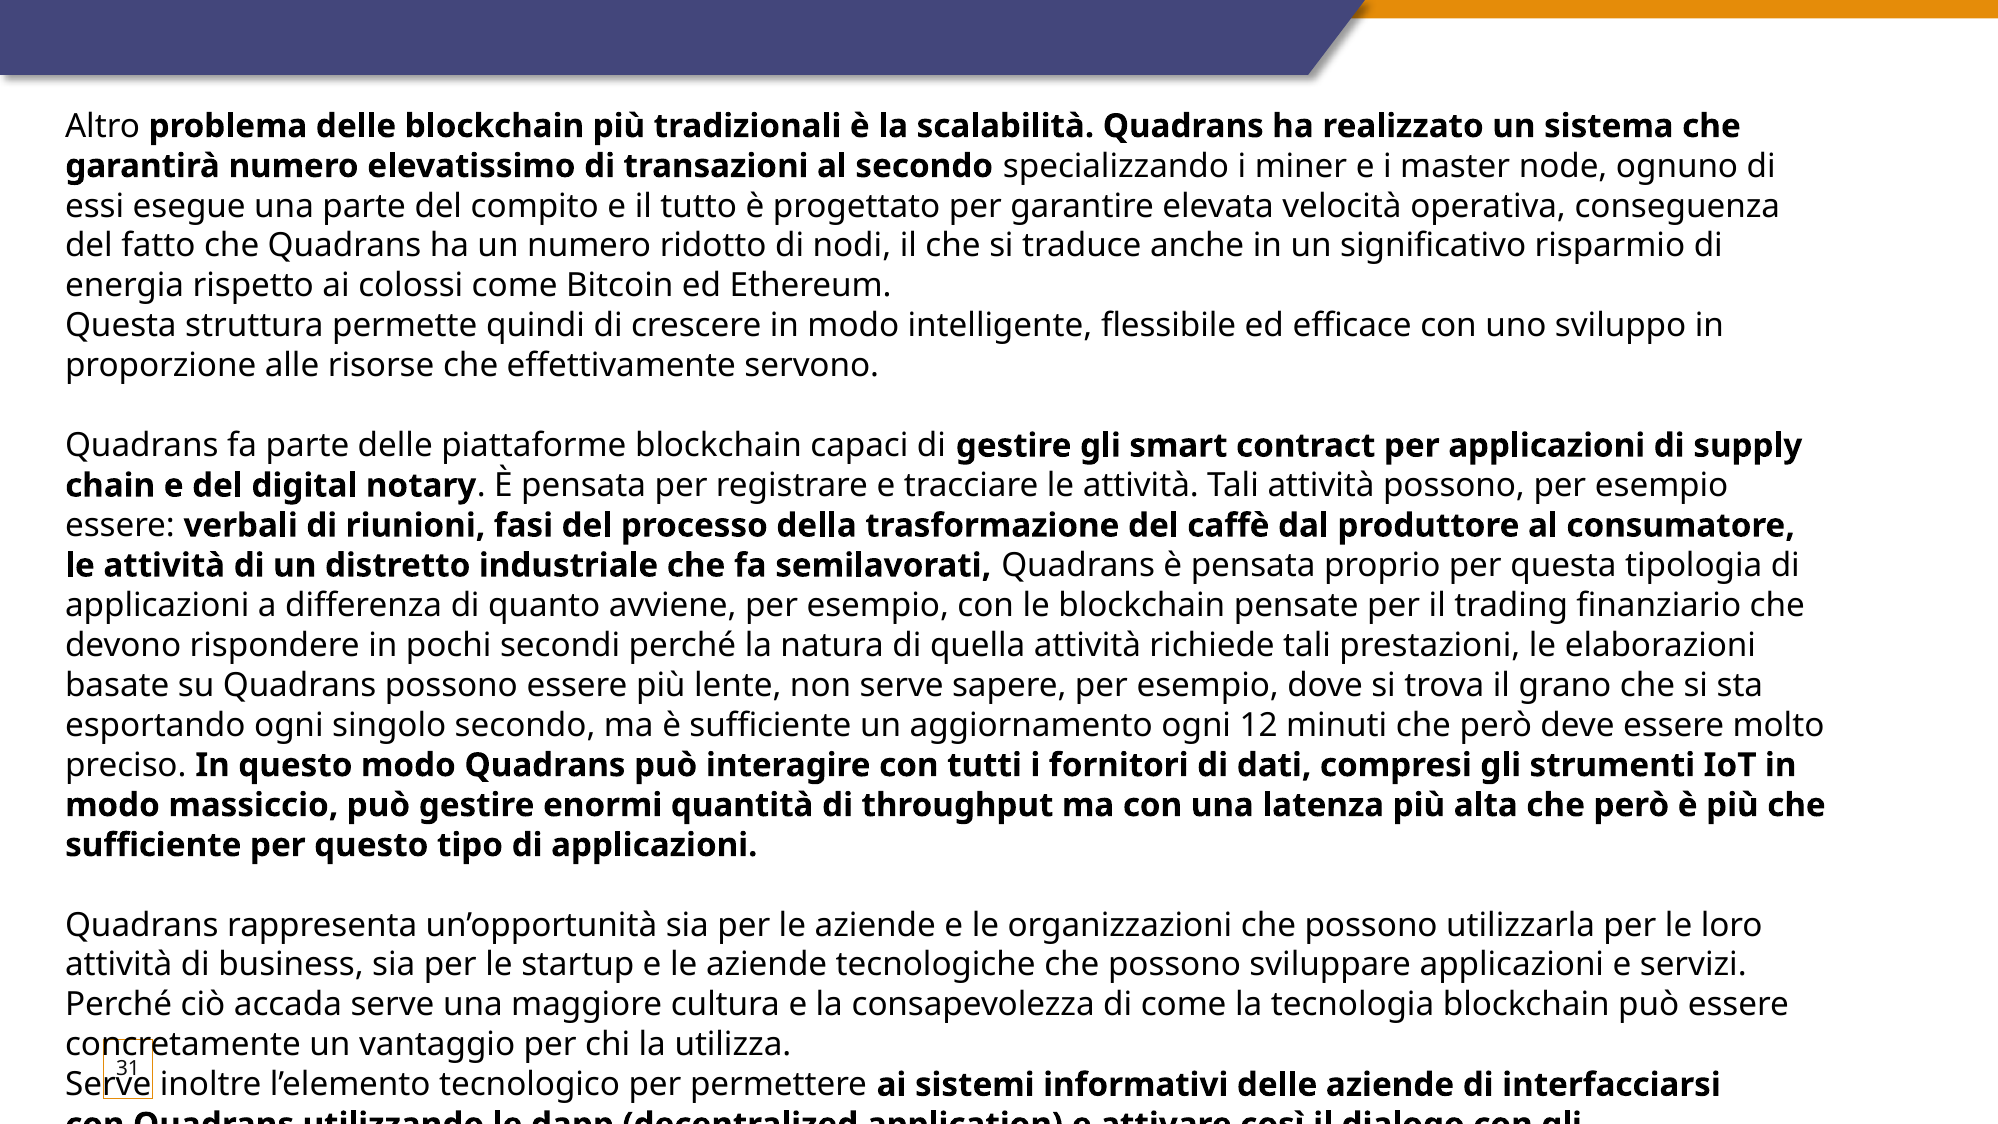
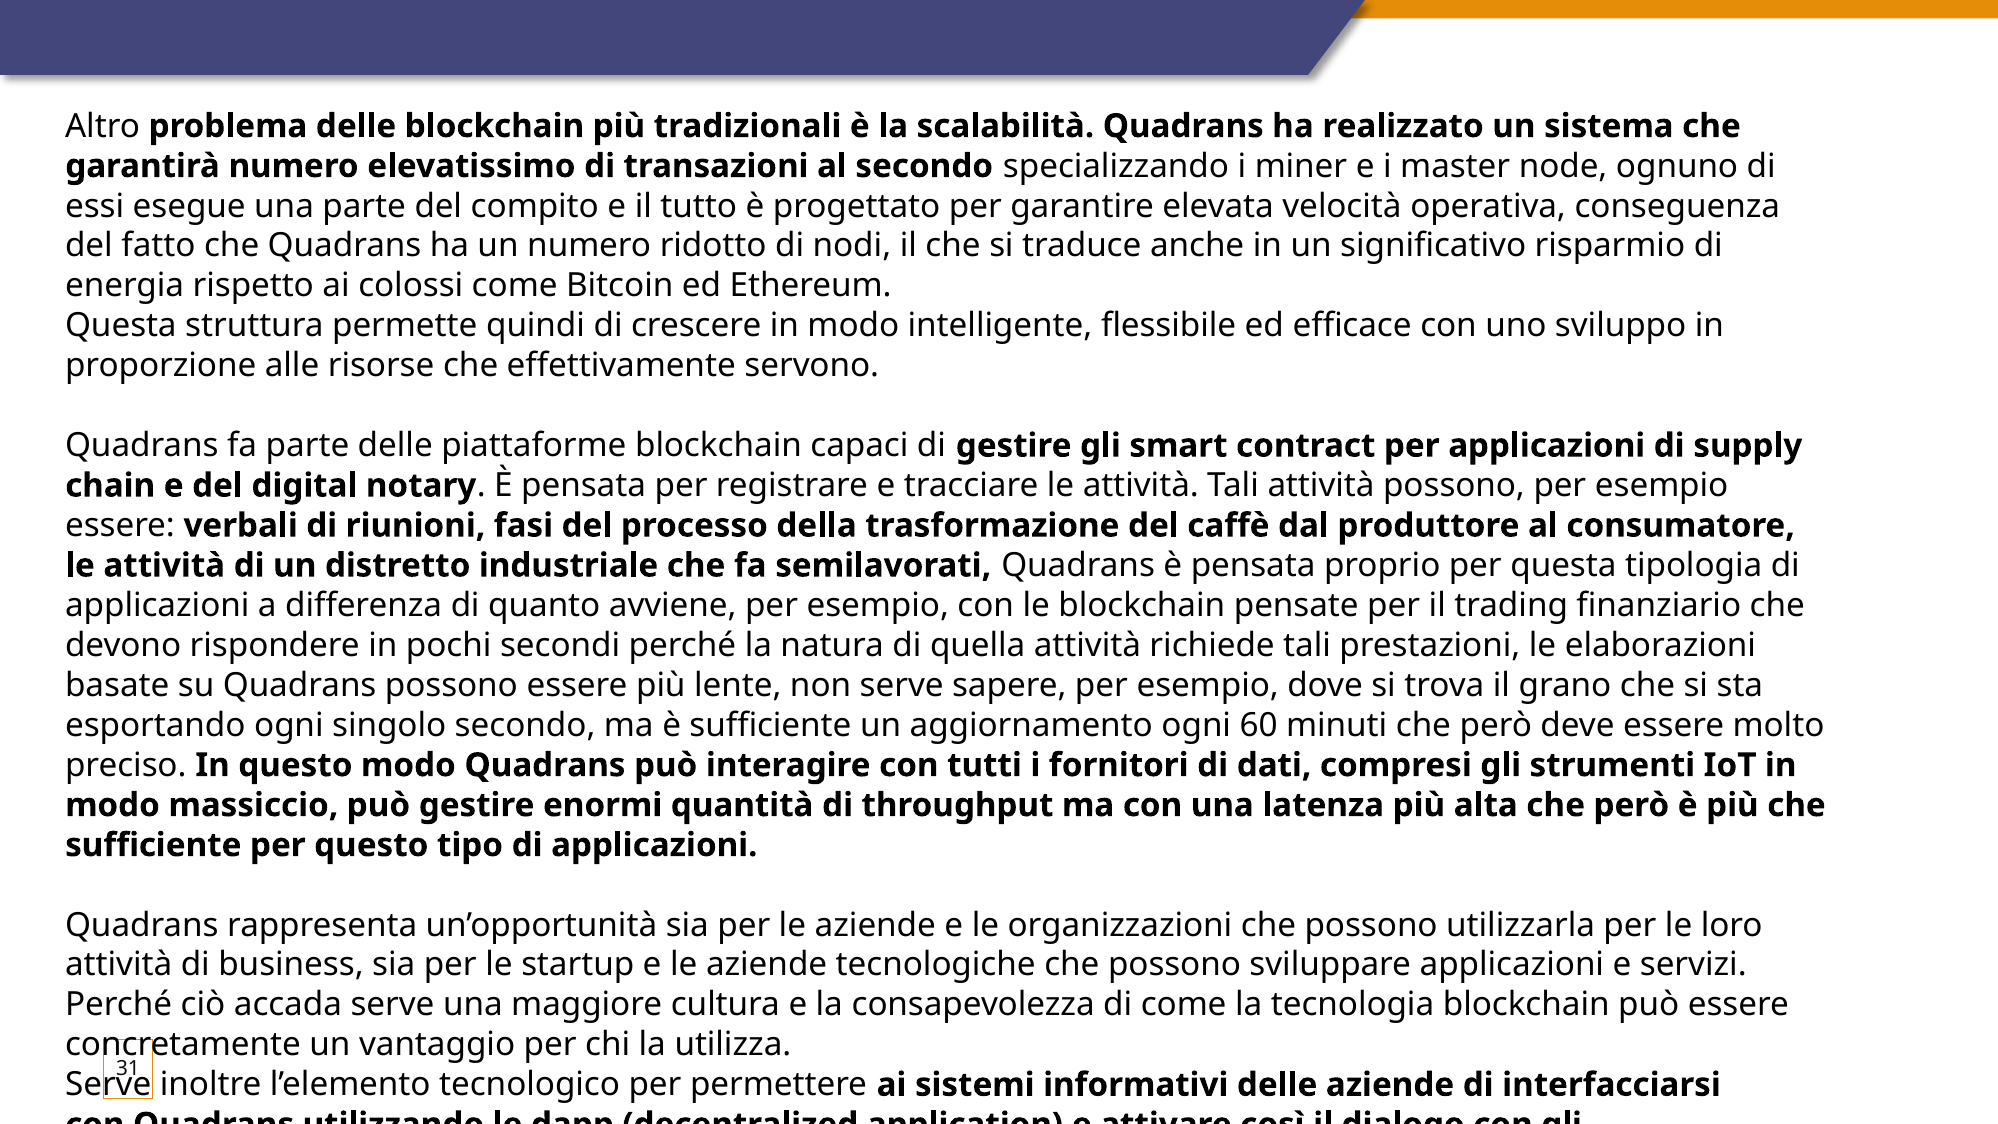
12: 12 -> 60 (1259, 725)
